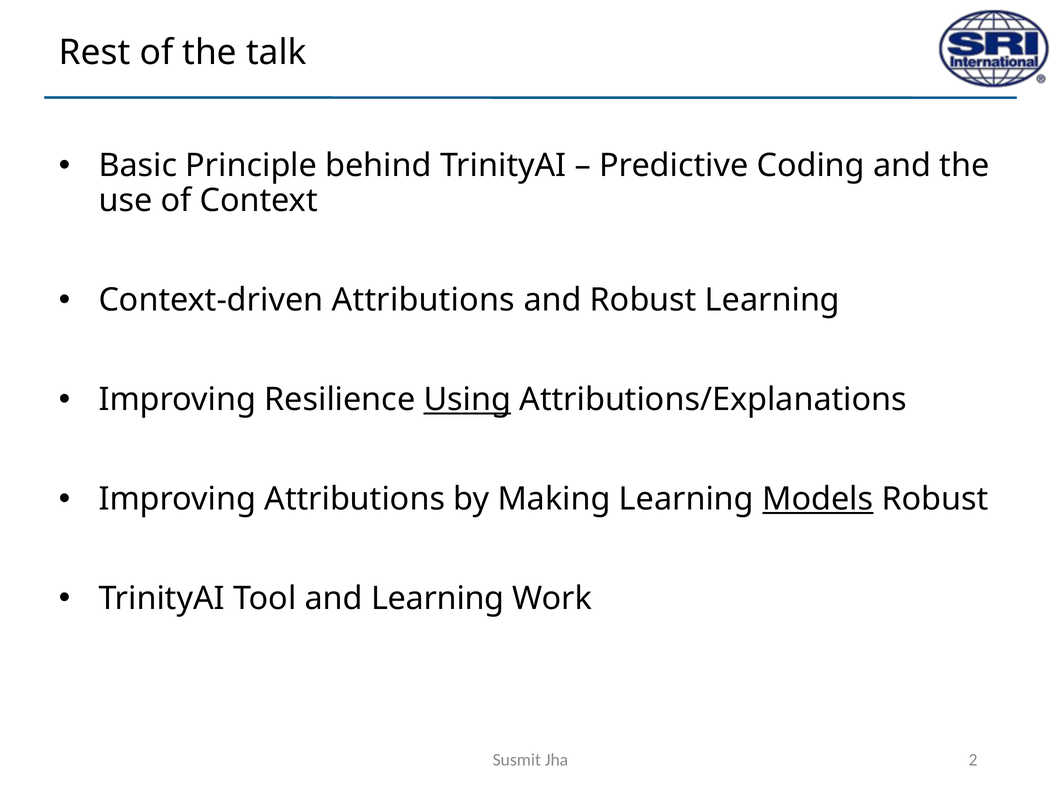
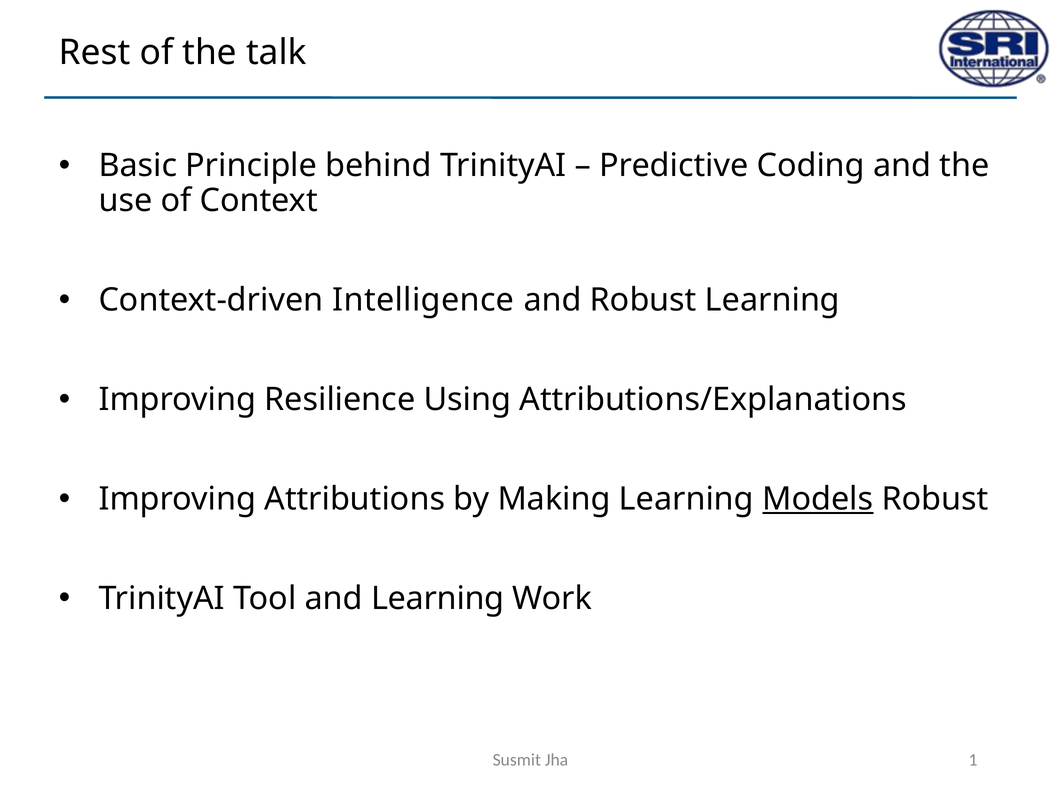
Context-driven Attributions: Attributions -> Intelligence (423, 300)
Using underline: present -> none (467, 399)
2: 2 -> 1 (973, 760)
